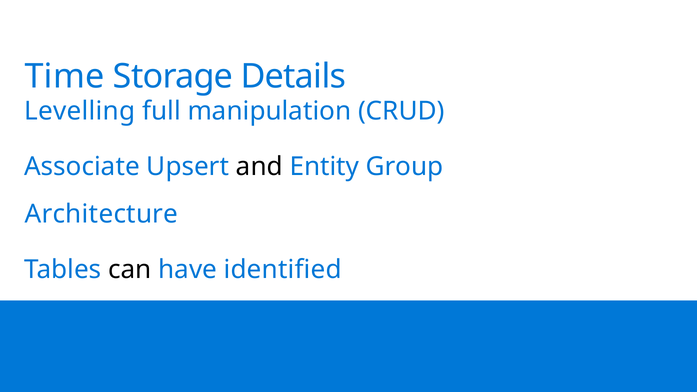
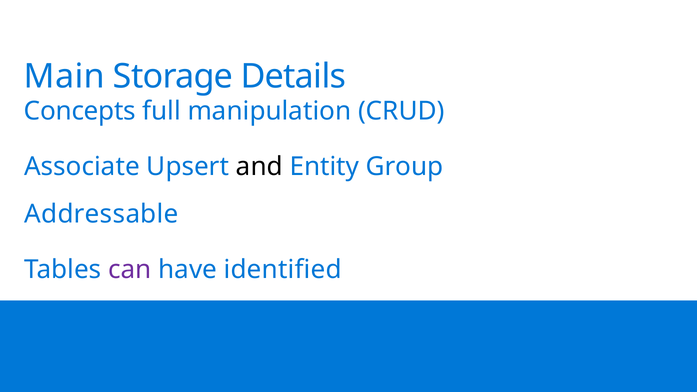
Time: Time -> Main (65, 77)
Levelling: Levelling -> Concepts (80, 111)
Architecture: Architecture -> Addressable (101, 214)
can colour: black -> purple (130, 270)
